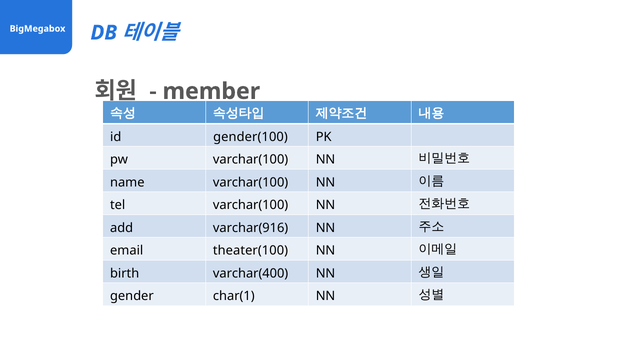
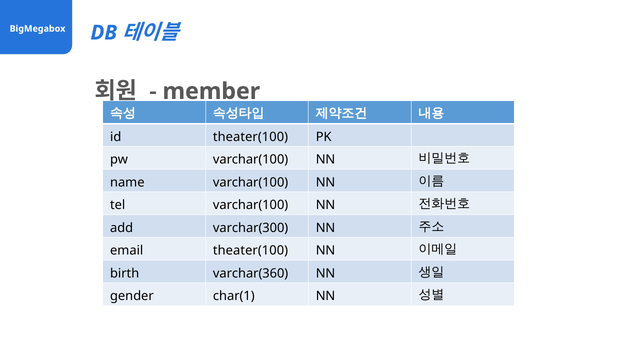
id gender(100: gender(100 -> theater(100 (251, 137)
varchar(916: varchar(916 -> varchar(300 (251, 228)
varchar(400: varchar(400 -> varchar(360 (251, 273)
